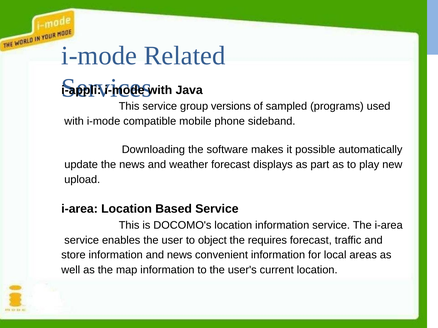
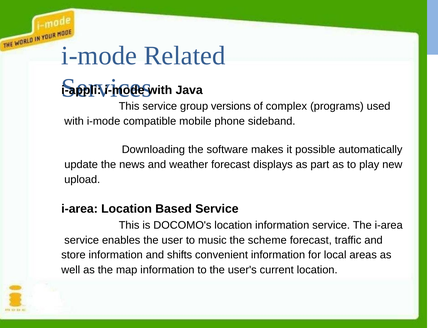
sampled: sampled -> complex (286, 107)
object: object -> music (212, 240)
requires: requires -> scheme (267, 240)
and news: news -> shifts (180, 255)
